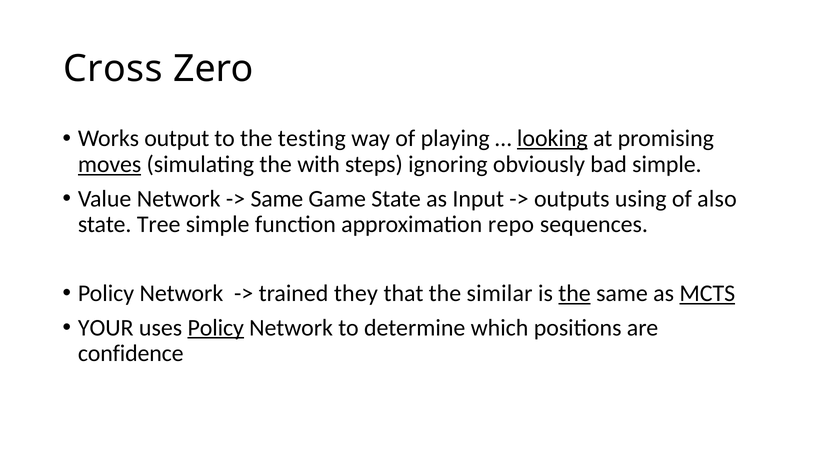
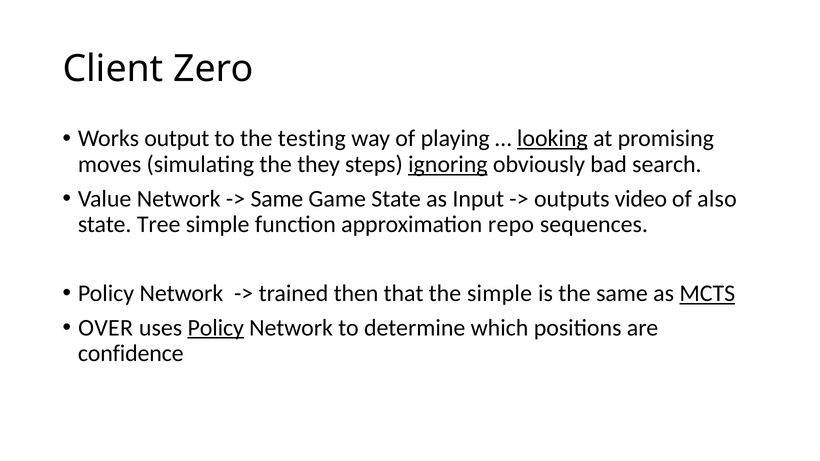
Cross: Cross -> Client (113, 69)
moves underline: present -> none (110, 164)
with: with -> they (319, 164)
ignoring underline: none -> present (448, 164)
bad simple: simple -> search (667, 164)
using: using -> video (641, 199)
they: they -> then (356, 293)
the similar: similar -> simple (500, 293)
the underline: present -> none (575, 293)
YOUR: YOUR -> OVER (106, 328)
